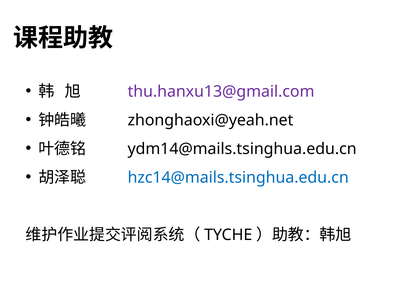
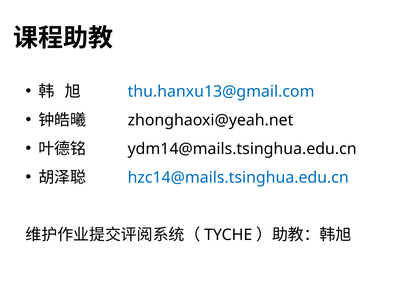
thu.hanxu13@gmail.com colour: purple -> blue (221, 91)
